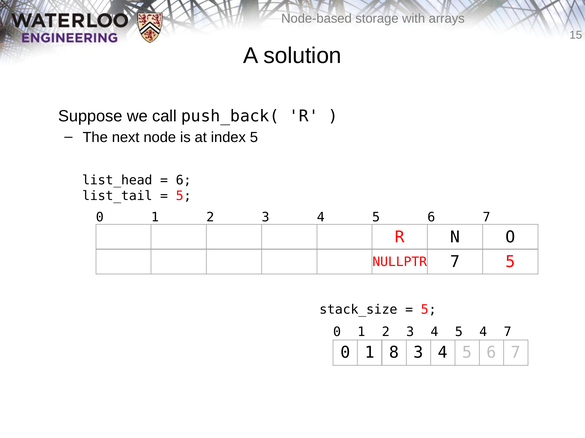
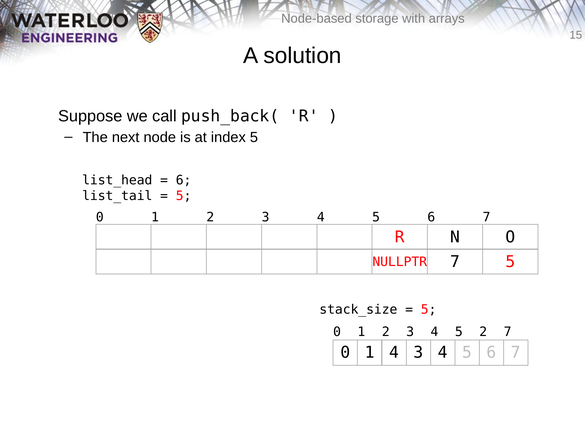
5 4: 4 -> 2 (483, 333)
1 8: 8 -> 4 (394, 353)
